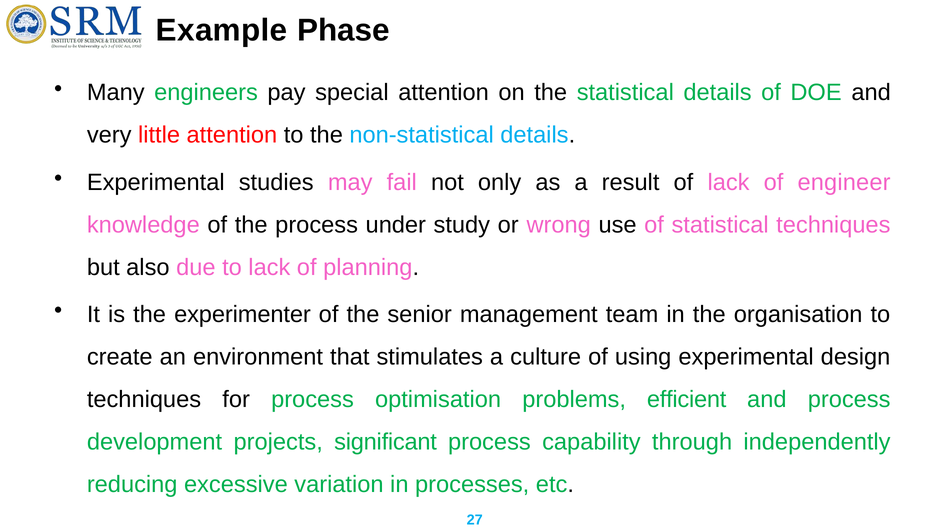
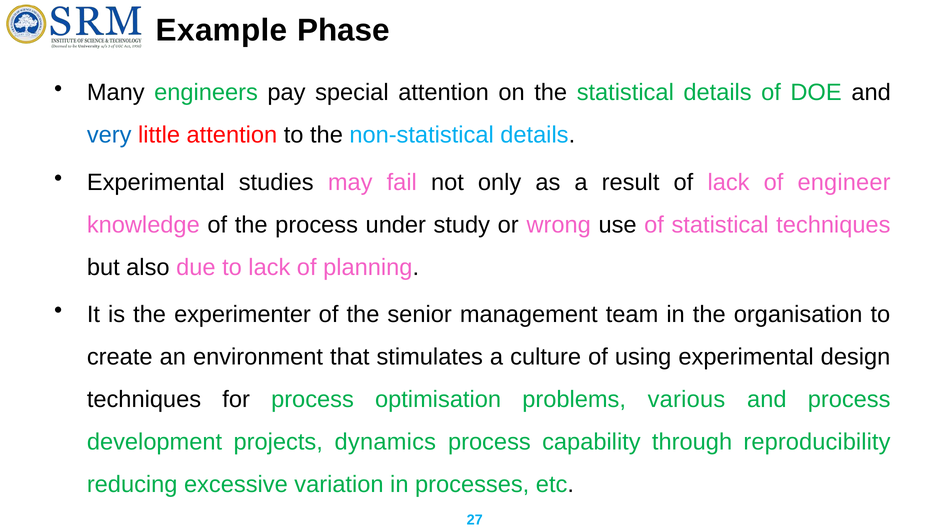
very colour: black -> blue (109, 135)
efficient: efficient -> various (686, 400)
significant: significant -> dynamics (385, 442)
independently: independently -> reproducibility (817, 442)
